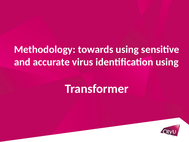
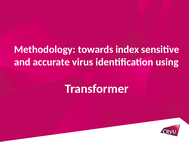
towards using: using -> index (127, 49)
